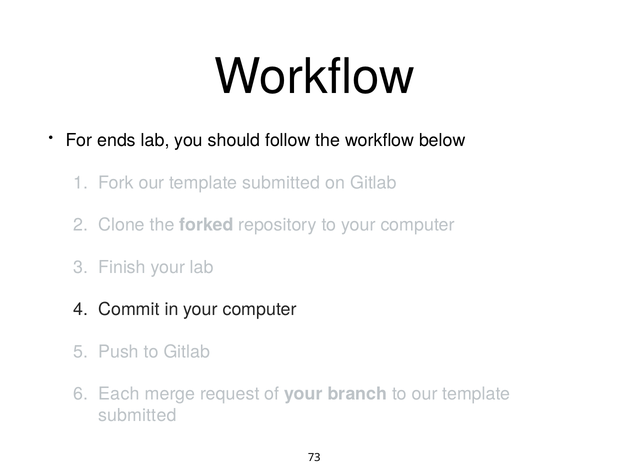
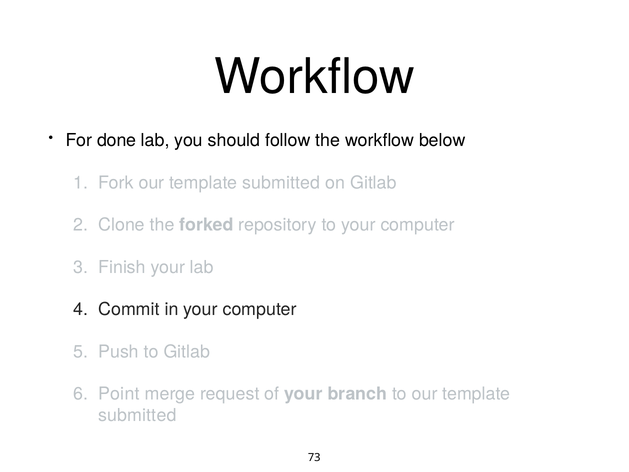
ends: ends -> done (117, 140)
Each: Each -> Point (119, 394)
